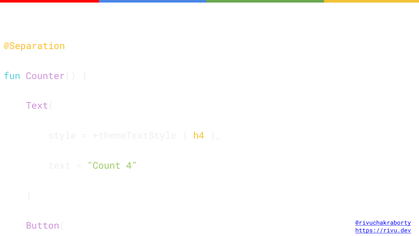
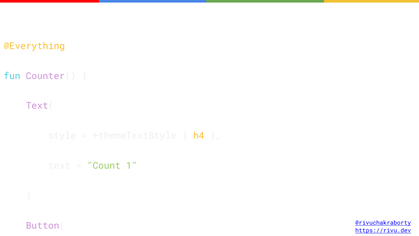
@Separation: @Separation -> @Everything (34, 46)
4: 4 -> 1 (132, 166)
